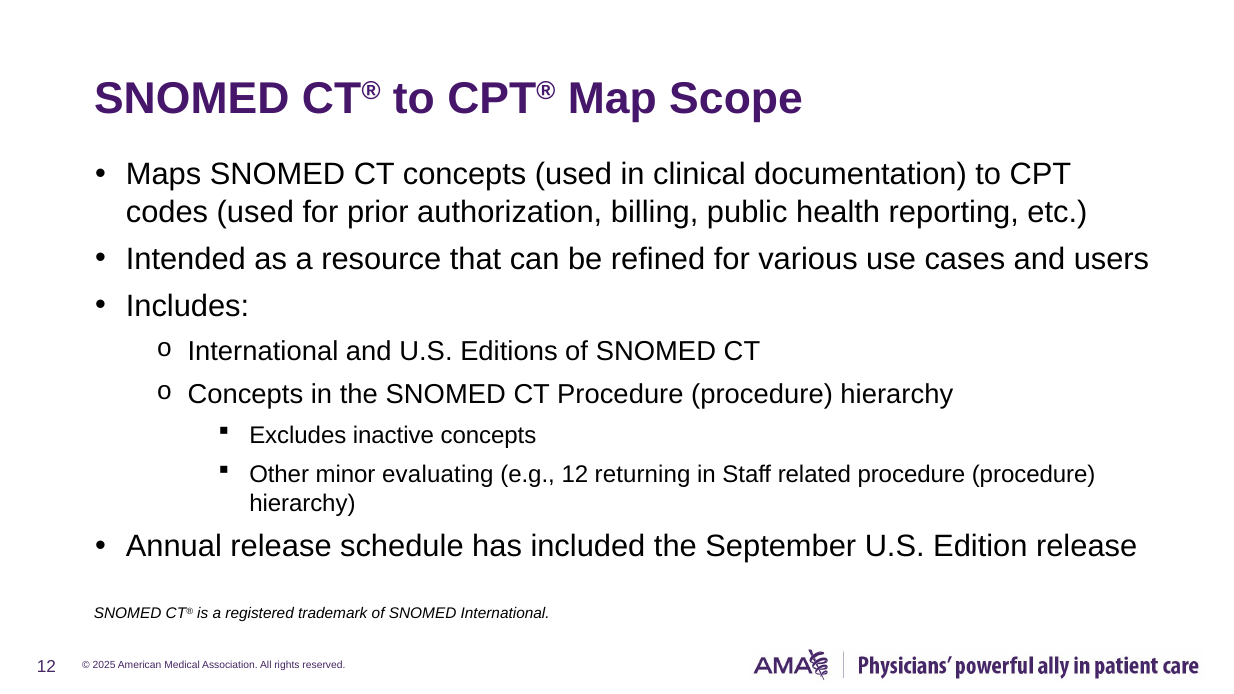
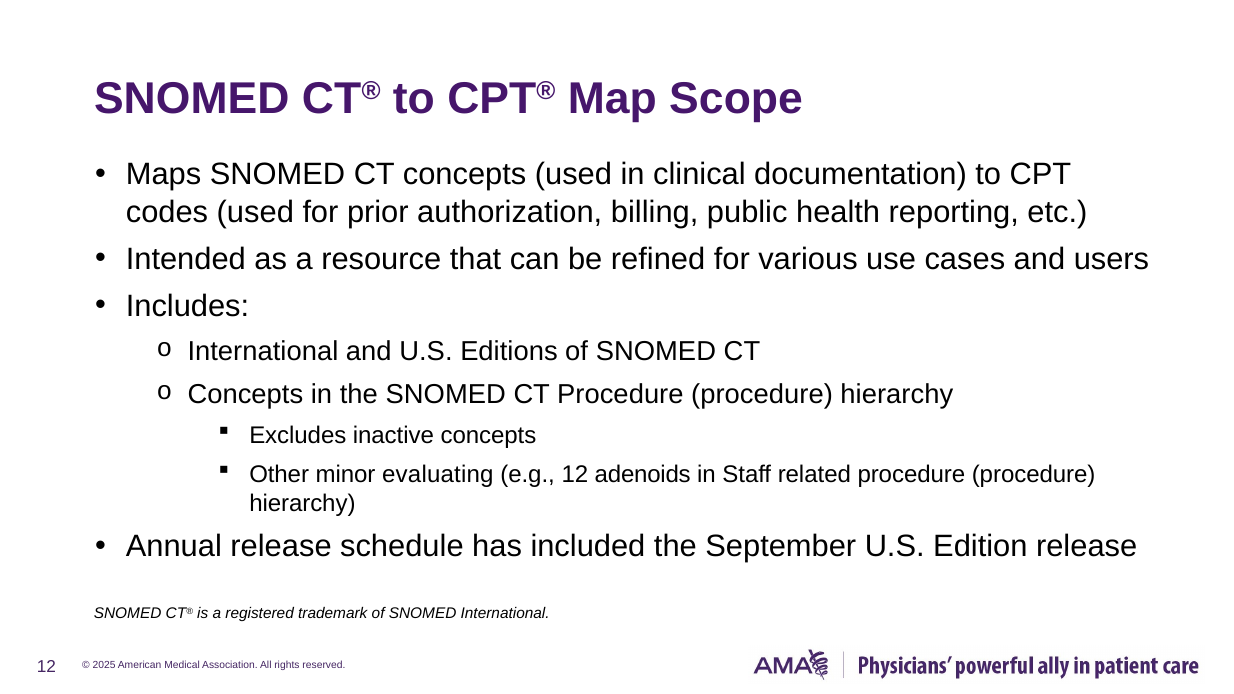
returning: returning -> adenoids (643, 474)
